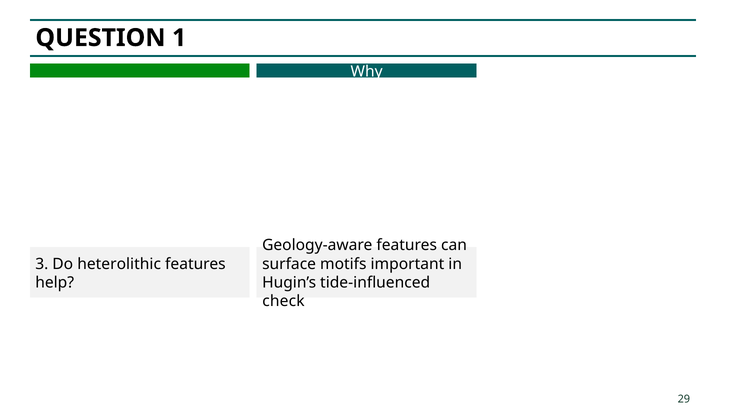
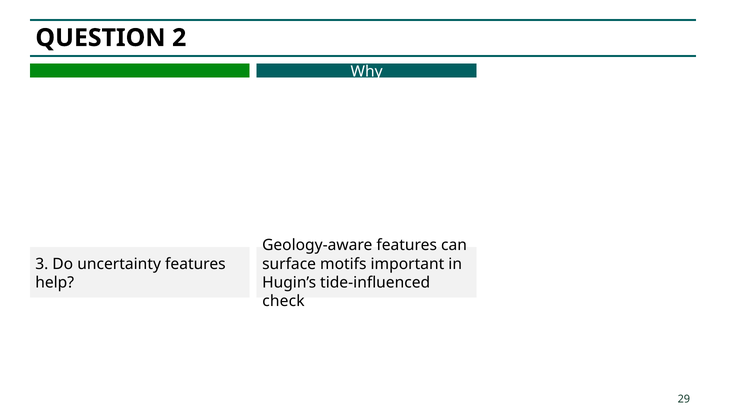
1: 1 -> 2 (179, 38)
heterolithic: heterolithic -> uncertainty (119, 264)
